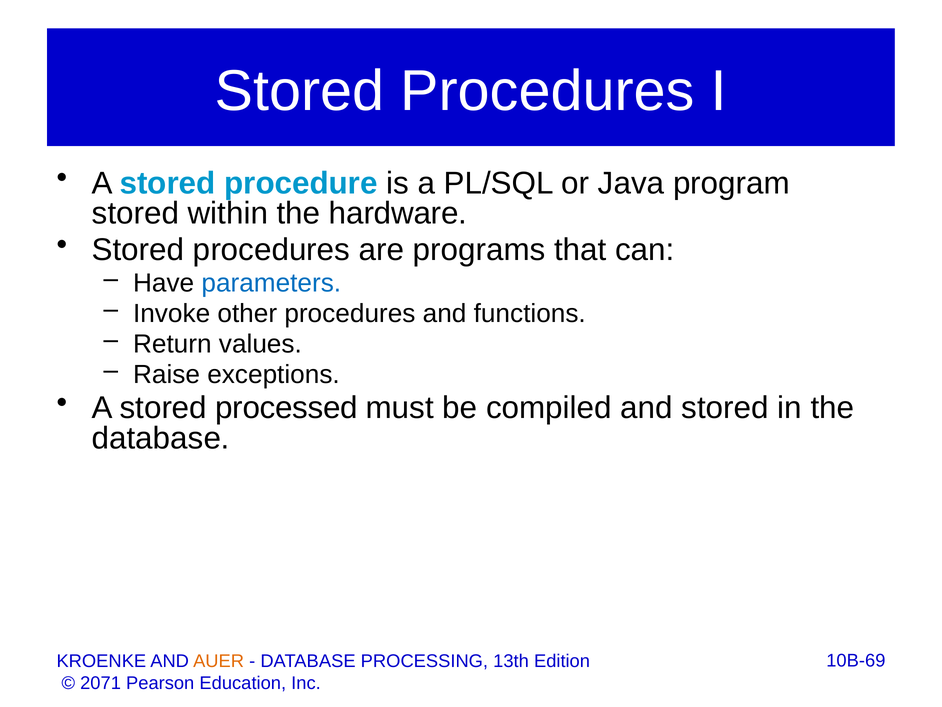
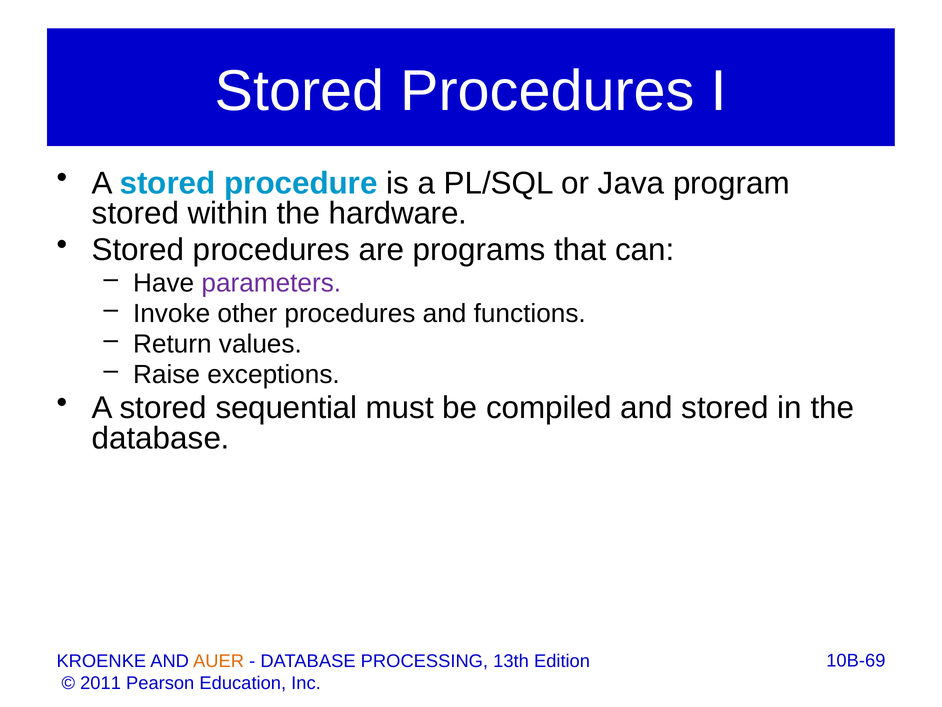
parameters colour: blue -> purple (271, 283)
processed: processed -> sequential (286, 408)
2071: 2071 -> 2011 (101, 683)
